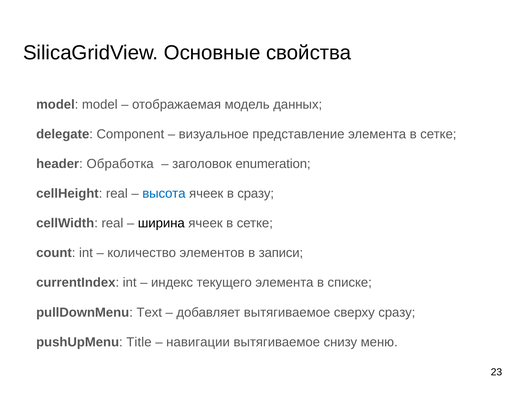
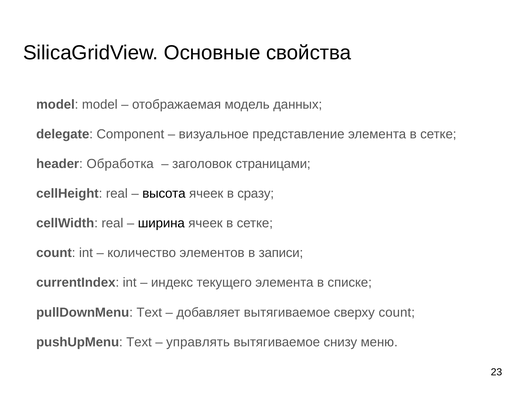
enumeration: enumeration -> страницами (273, 164)
высота colour: blue -> black (164, 194)
сверху сразу: сразу -> count (397, 312)
pushUpMenu Title: Title -> Text (139, 342)
навигации: навигации -> управлять (198, 342)
